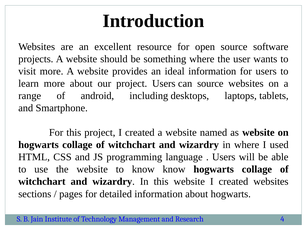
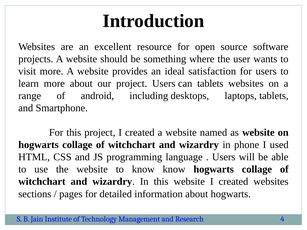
ideal information: information -> satisfaction (212, 71)
can source: source -> tablets (210, 84)
in where: where -> phone (247, 145)
